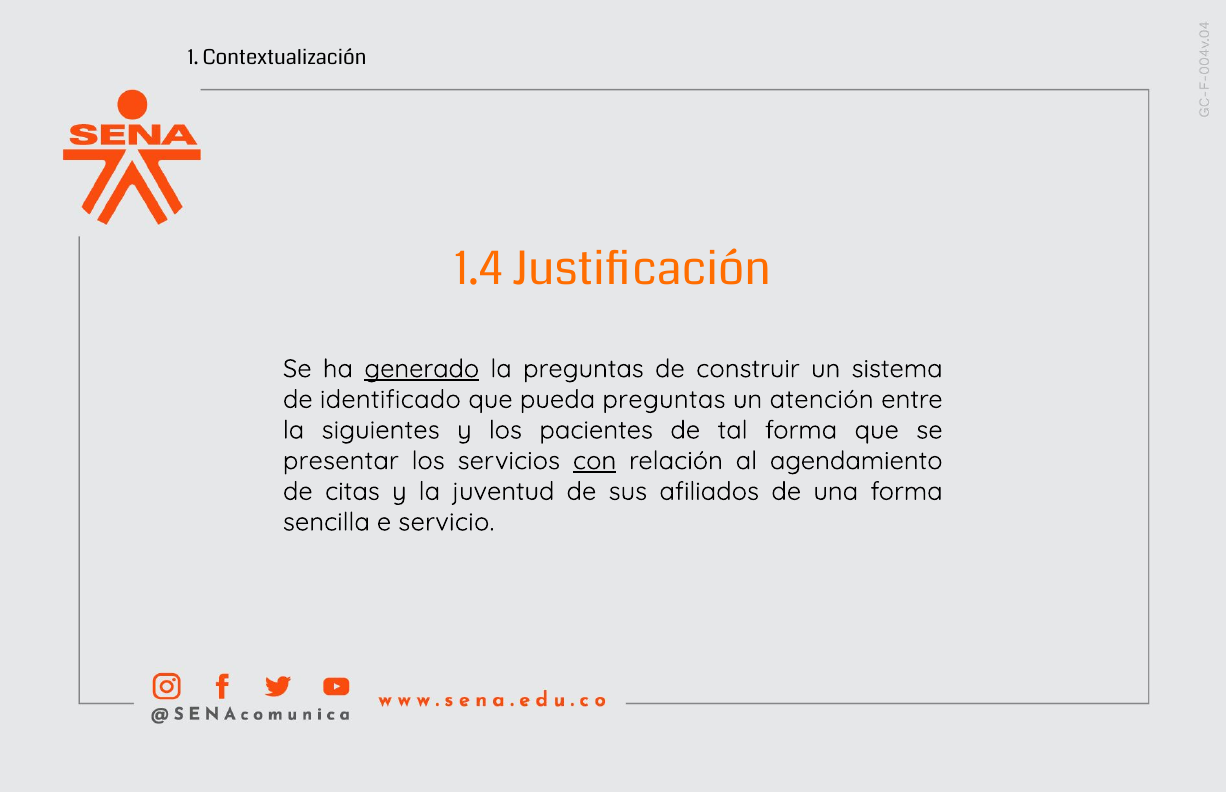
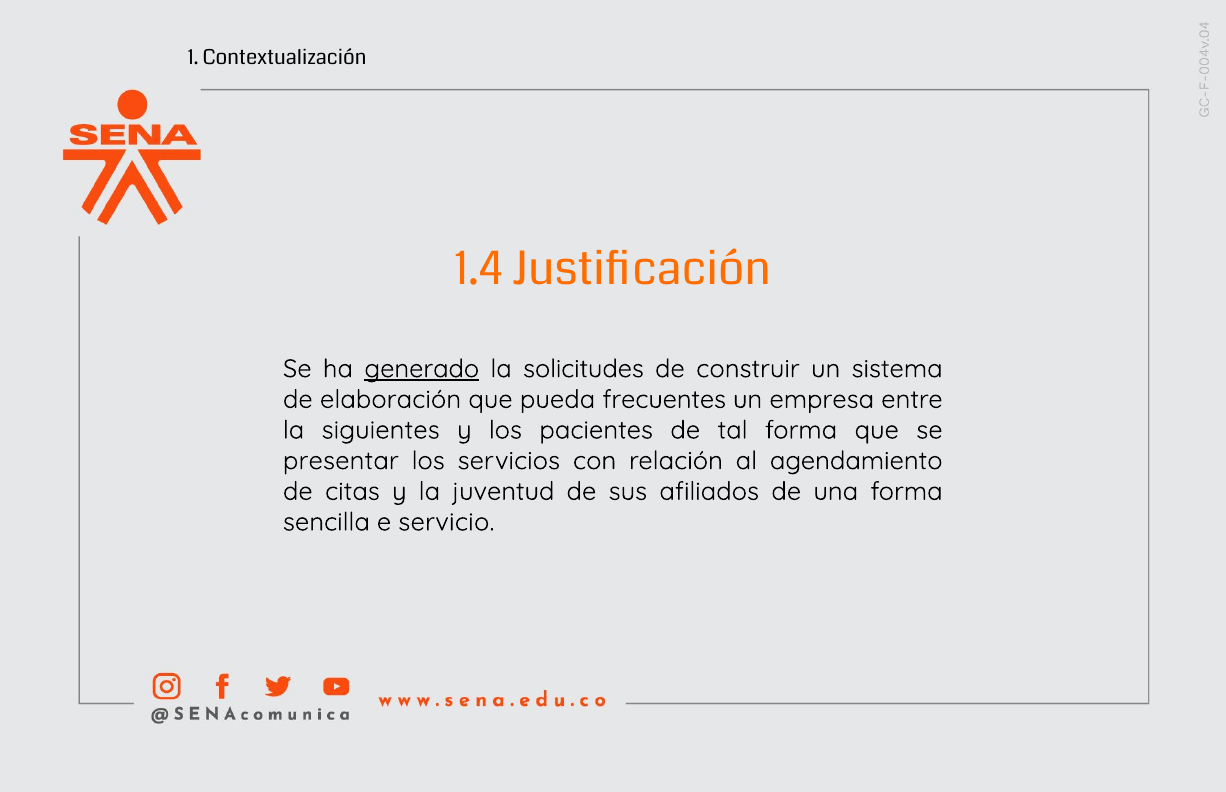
la preguntas: preguntas -> solicitudes (583, 369)
identificado: identificado -> elaboración (390, 399)
pueda preguntas: preguntas -> frecuentes (664, 399)
atención: atención -> empresa (822, 399)
con underline: present -> none (595, 461)
